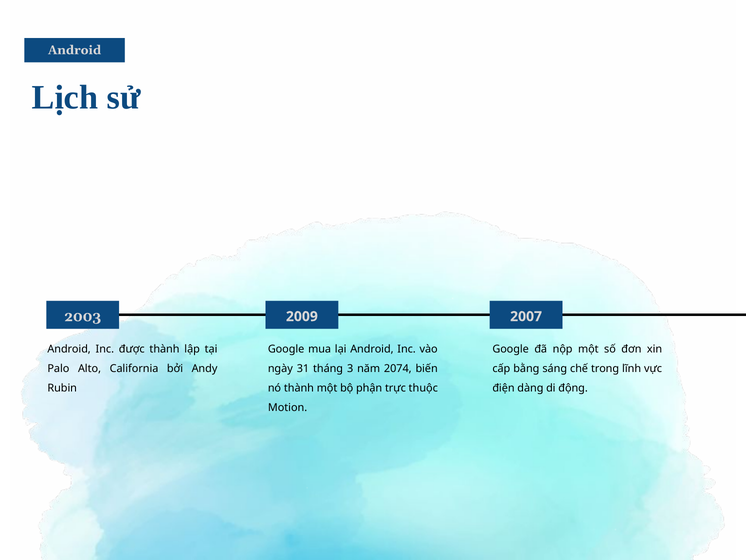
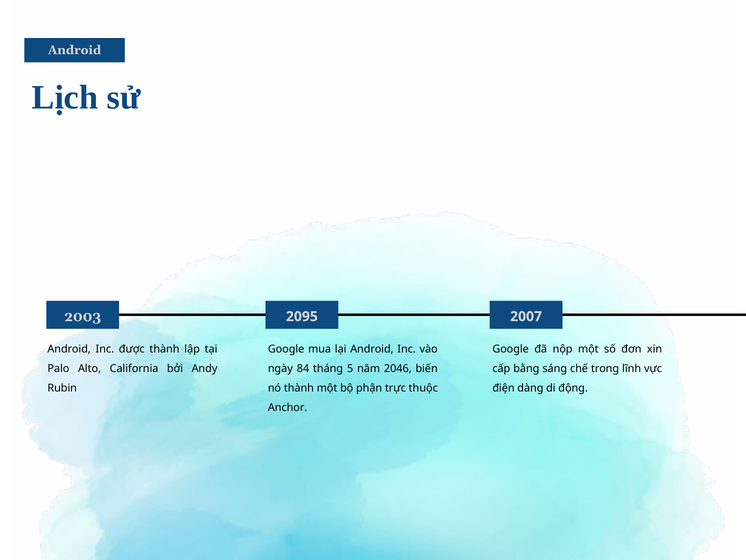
2009: 2009 -> 2095 (302, 316)
31: 31 -> 84 (303, 368)
3: 3 -> 5 (350, 368)
2074: 2074 -> 2046 (398, 368)
Motion: Motion -> Anchor (288, 407)
